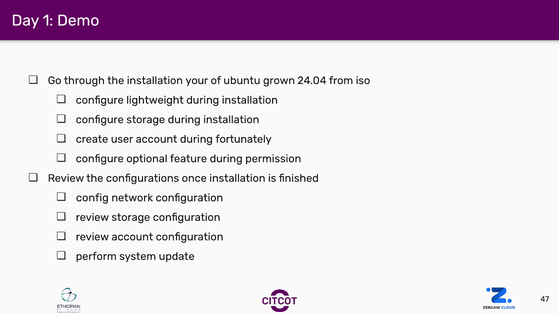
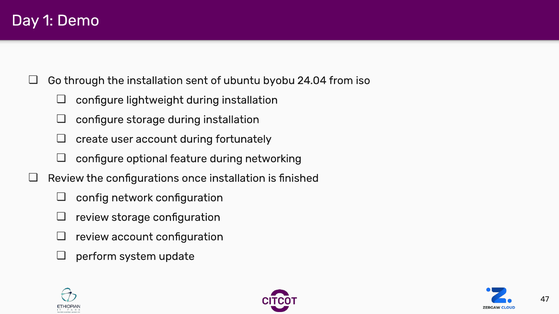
your: your -> sent (197, 81)
grown: grown -> byobu (279, 81)
permission: permission -> networking (273, 159)
